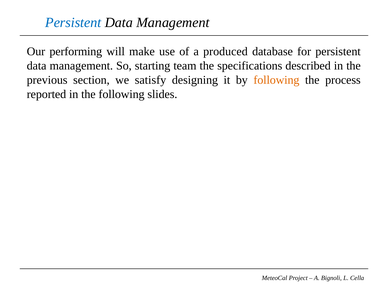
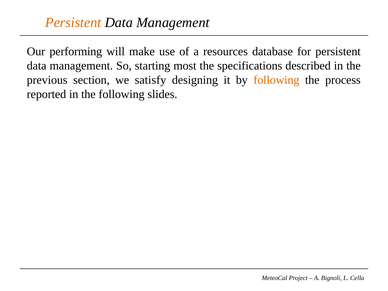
Persistent colour: blue -> orange (73, 22)
produced: produced -> resources (225, 51)
team: team -> most (185, 66)
